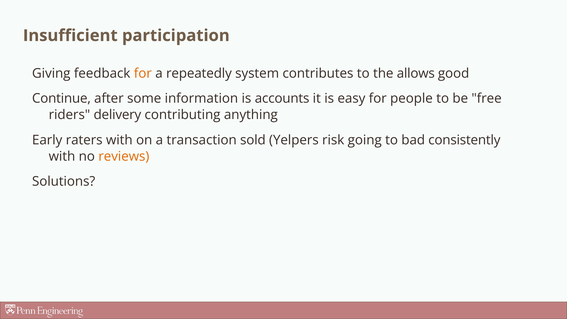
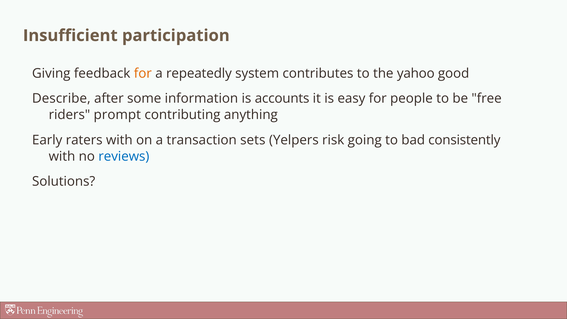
allows: allows -> yahoo (416, 74)
Continue: Continue -> Describe (61, 99)
delivery: delivery -> prompt (117, 115)
sold: sold -> sets (253, 140)
reviews colour: orange -> blue (124, 156)
